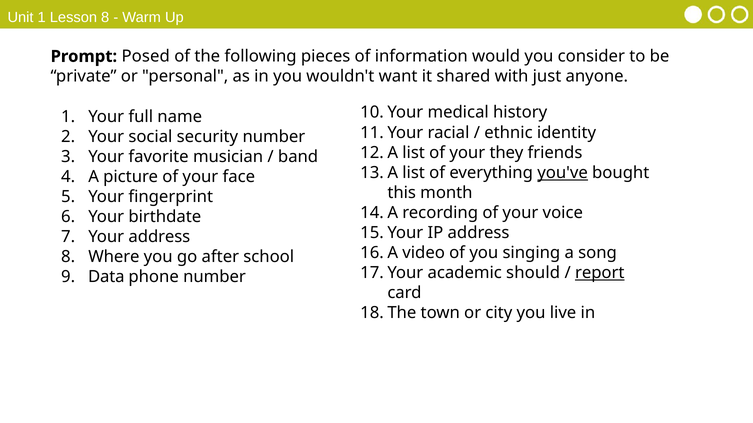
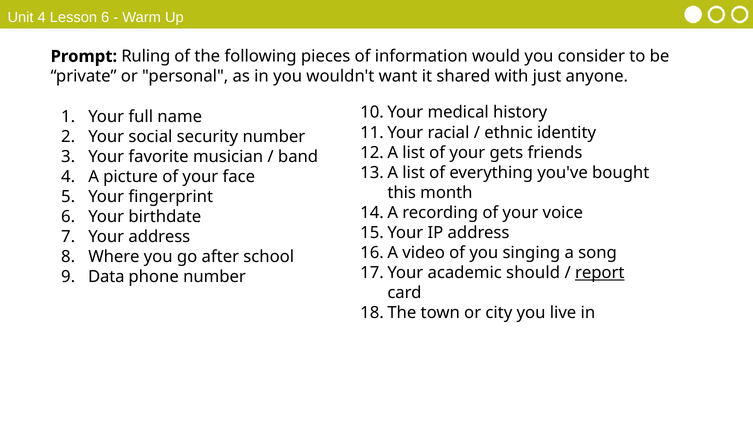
Unit 1: 1 -> 4 (42, 17)
Lesson 8: 8 -> 6 (105, 17)
Posed: Posed -> Ruling (146, 56)
they: they -> gets (506, 153)
you've underline: present -> none (563, 173)
